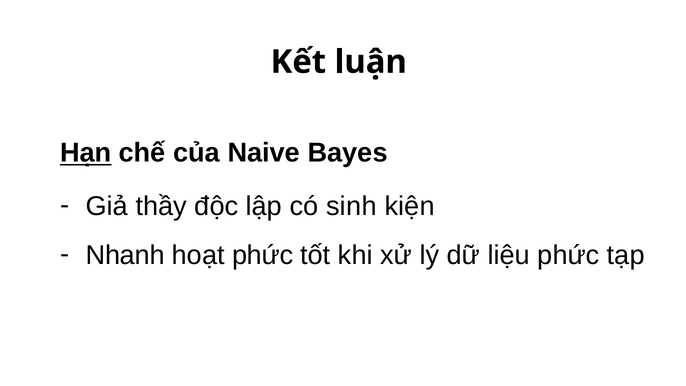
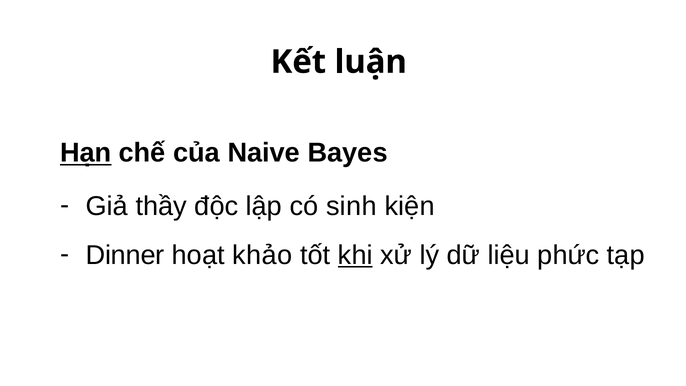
Nhanh: Nhanh -> Dinner (125, 255)
hoạt phức: phức -> khảo (262, 255)
khi underline: none -> present (355, 255)
